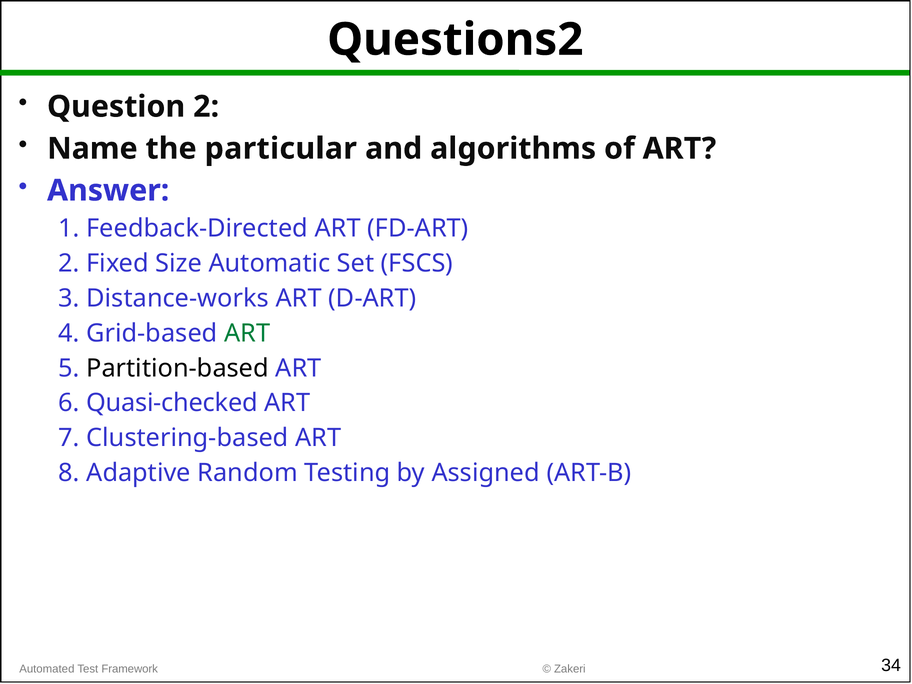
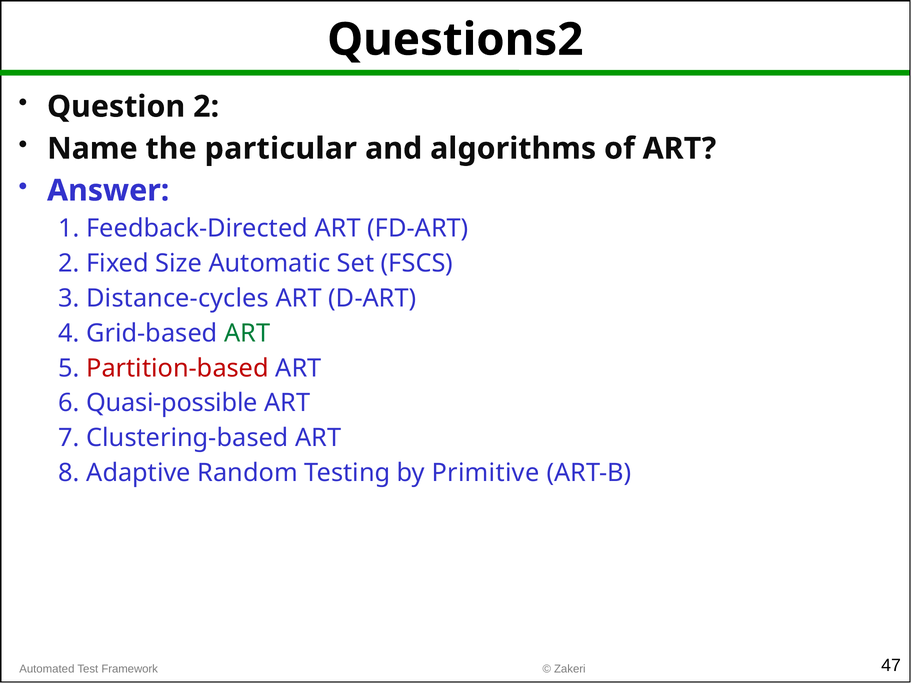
Distance-works: Distance-works -> Distance-cycles (178, 298)
Partition-based colour: black -> red (178, 368)
Quasi-checked: Quasi-checked -> Quasi-possible (172, 403)
Assigned: Assigned -> Primitive (486, 473)
34: 34 -> 47 (891, 666)
